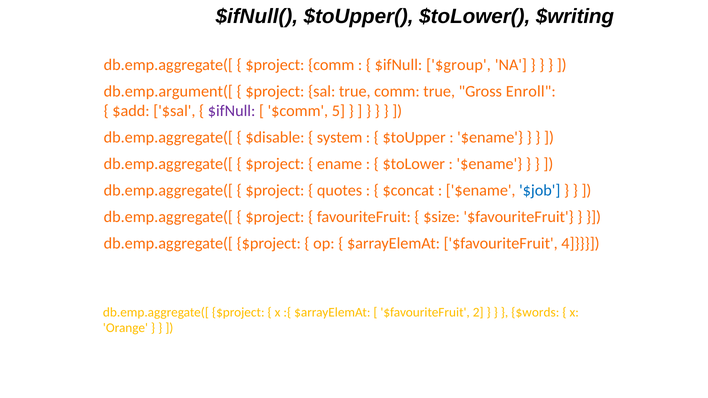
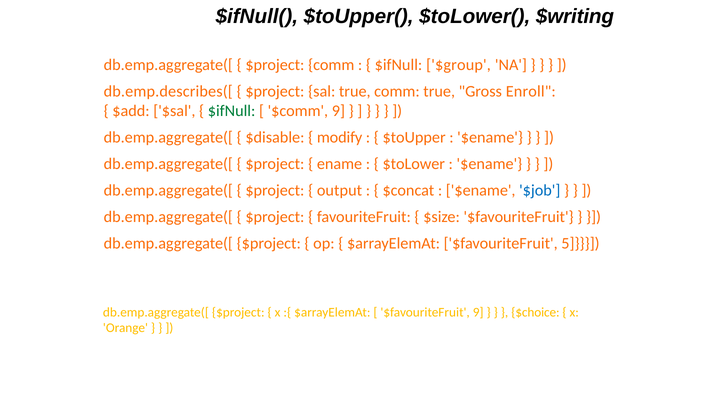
db.emp.argument([: db.emp.argument([ -> db.emp.describes([ (168, 92)
$ifNull colour: purple -> green (232, 111)
$comm 5: 5 -> 9 (338, 111)
system: system -> modify (340, 138)
quotes: quotes -> output (340, 191)
4: 4 -> 5 (580, 244)
$favouriteFruit 2: 2 -> 9 (478, 312)
$words: $words -> $choice (535, 312)
